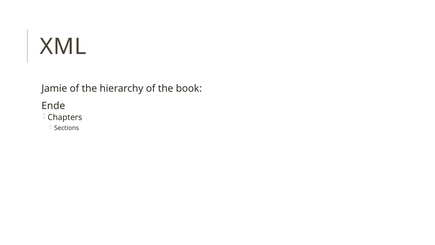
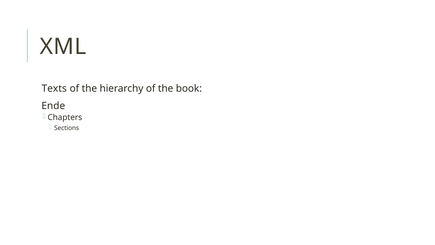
Jamie: Jamie -> Texts (54, 89)
